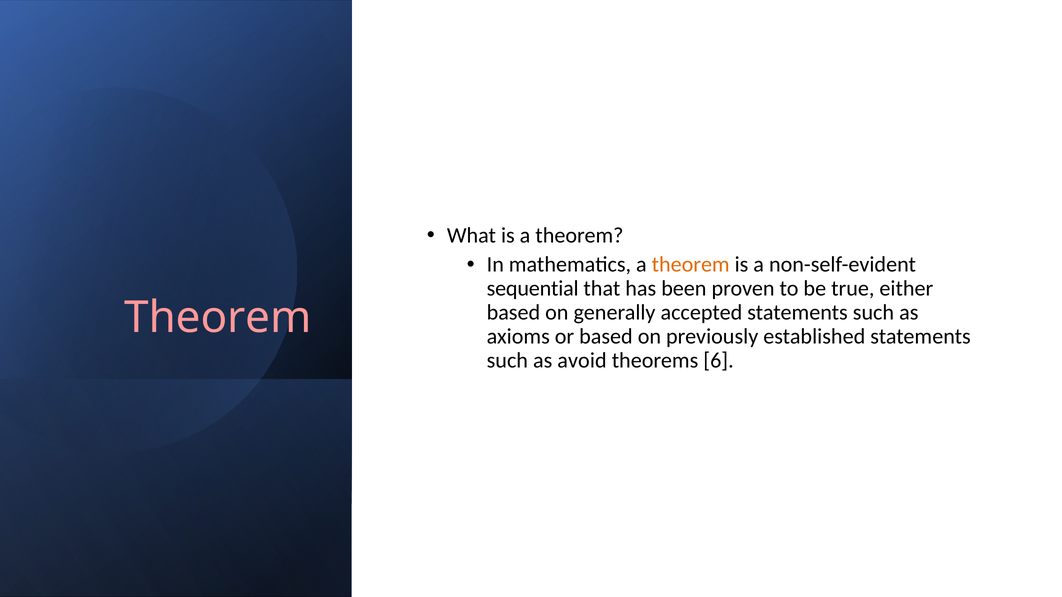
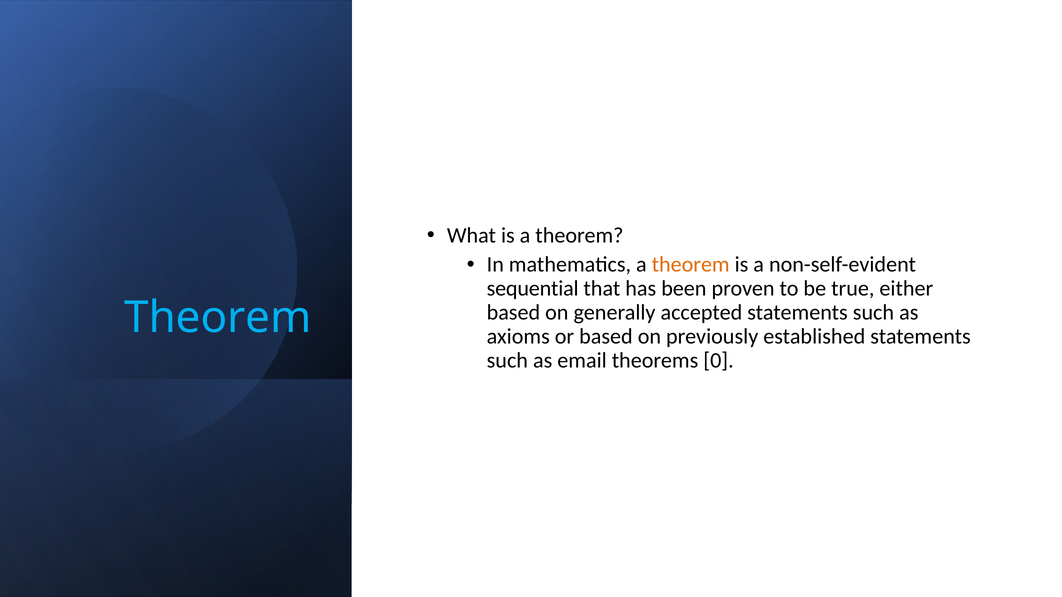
Theorem colour: pink -> light blue (218, 318)
avoid: avoid -> email (582, 361)
6: 6 -> 0 (719, 361)
